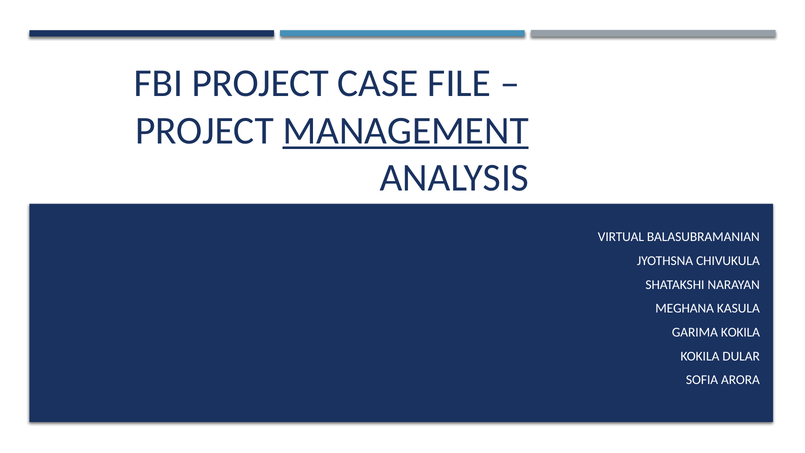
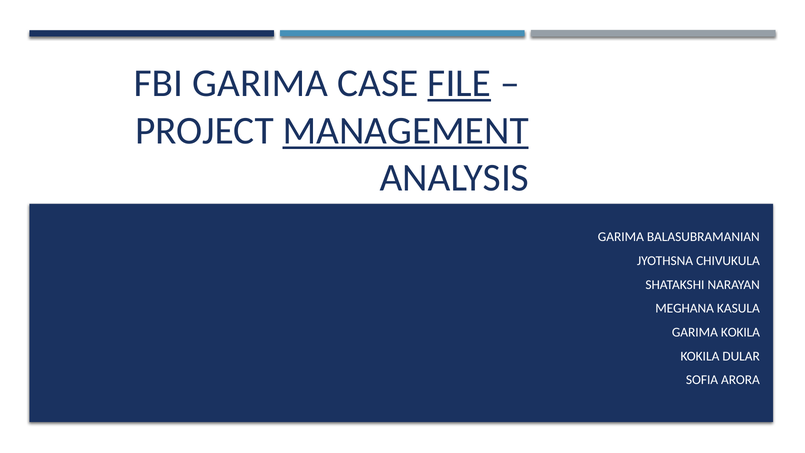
FBI PROJECT: PROJECT -> GARIMA (260, 83)
FILE underline: none -> present (459, 83)
VIRTUAL: VIRTUAL -> GARIMA (621, 237)
